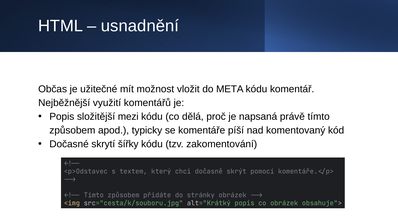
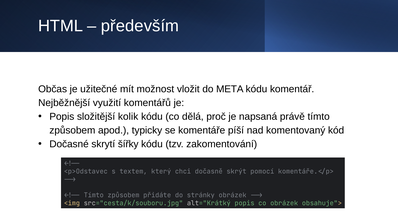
usnadnění: usnadnění -> především (140, 26)
mezi: mezi -> kolik (128, 117)
